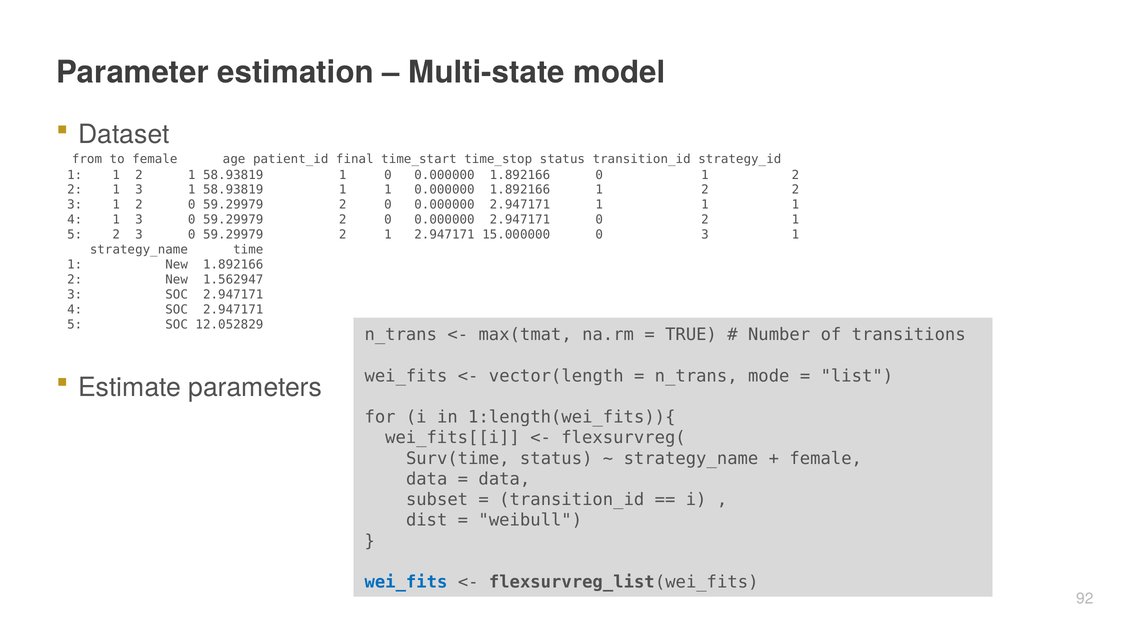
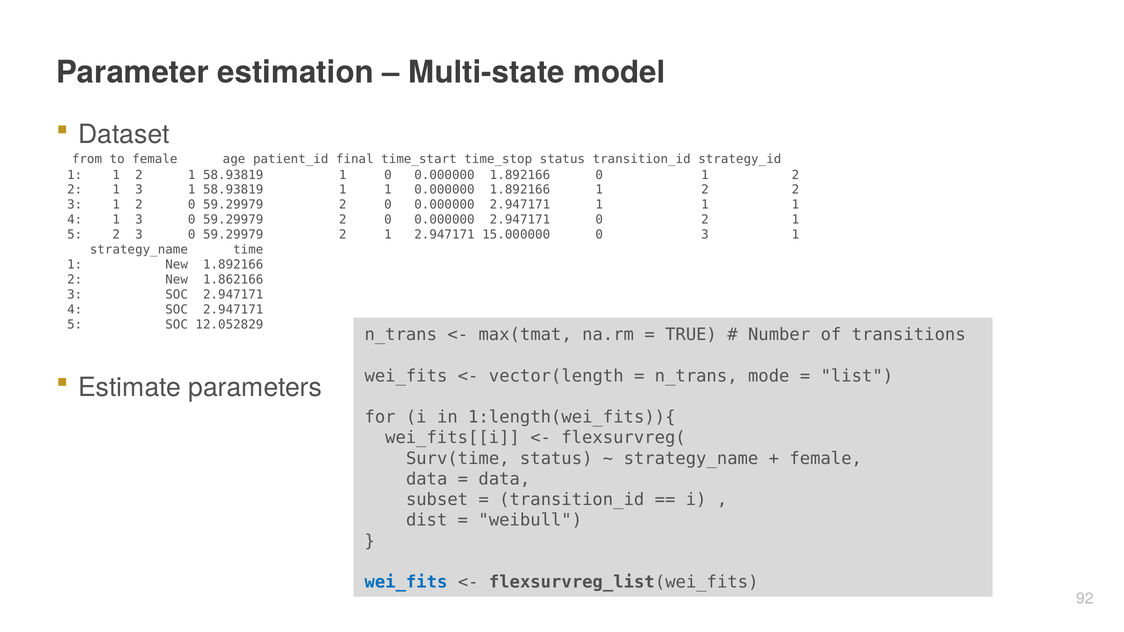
1.562947: 1.562947 -> 1.862166 (233, 280)
